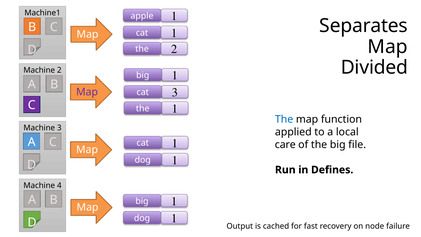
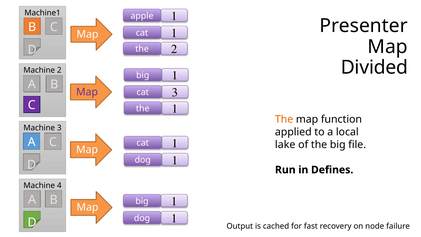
Separates: Separates -> Presenter (363, 26)
The colour: blue -> orange (284, 119)
care: care -> lake (285, 144)
